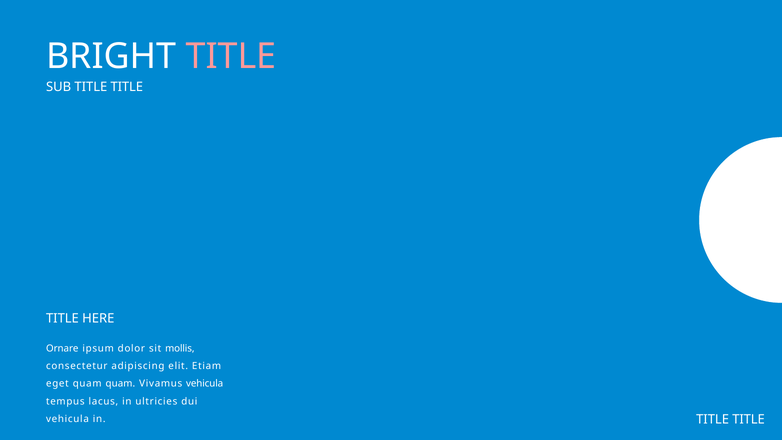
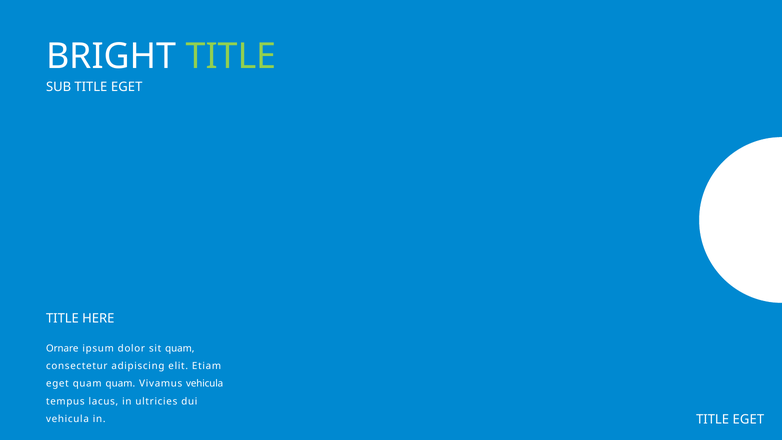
TITLE colour: pink -> light green (231, 56)
SUB TITLE TITLE: TITLE -> EGET (127, 87)
sit mollis: mollis -> quam (180, 348)
in TITLE TITLE: TITLE -> EGET (748, 420)
